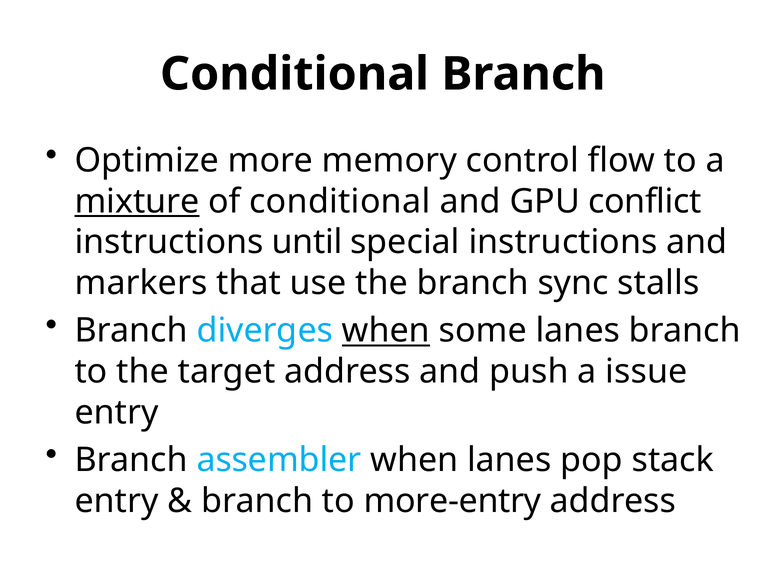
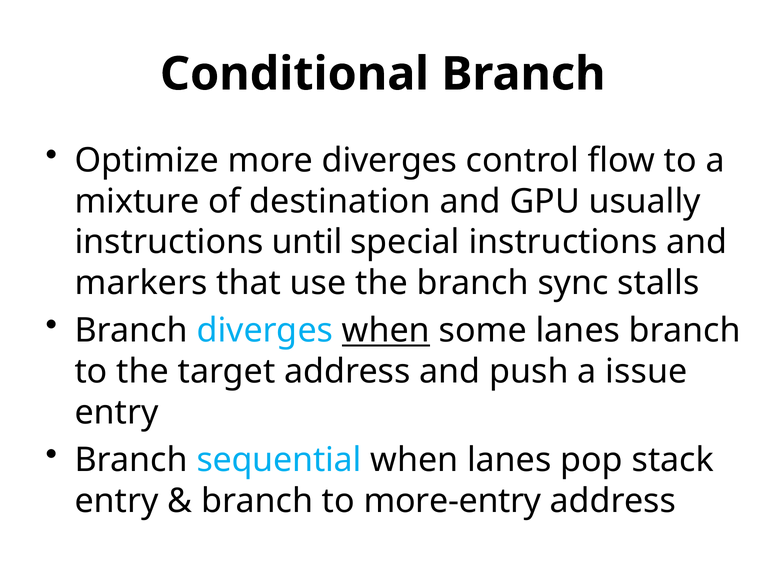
more memory: memory -> diverges (390, 161)
mixture underline: present -> none (137, 202)
of conditional: conditional -> destination (340, 202)
conflict: conflict -> usually (645, 202)
assembler: assembler -> sequential (279, 460)
